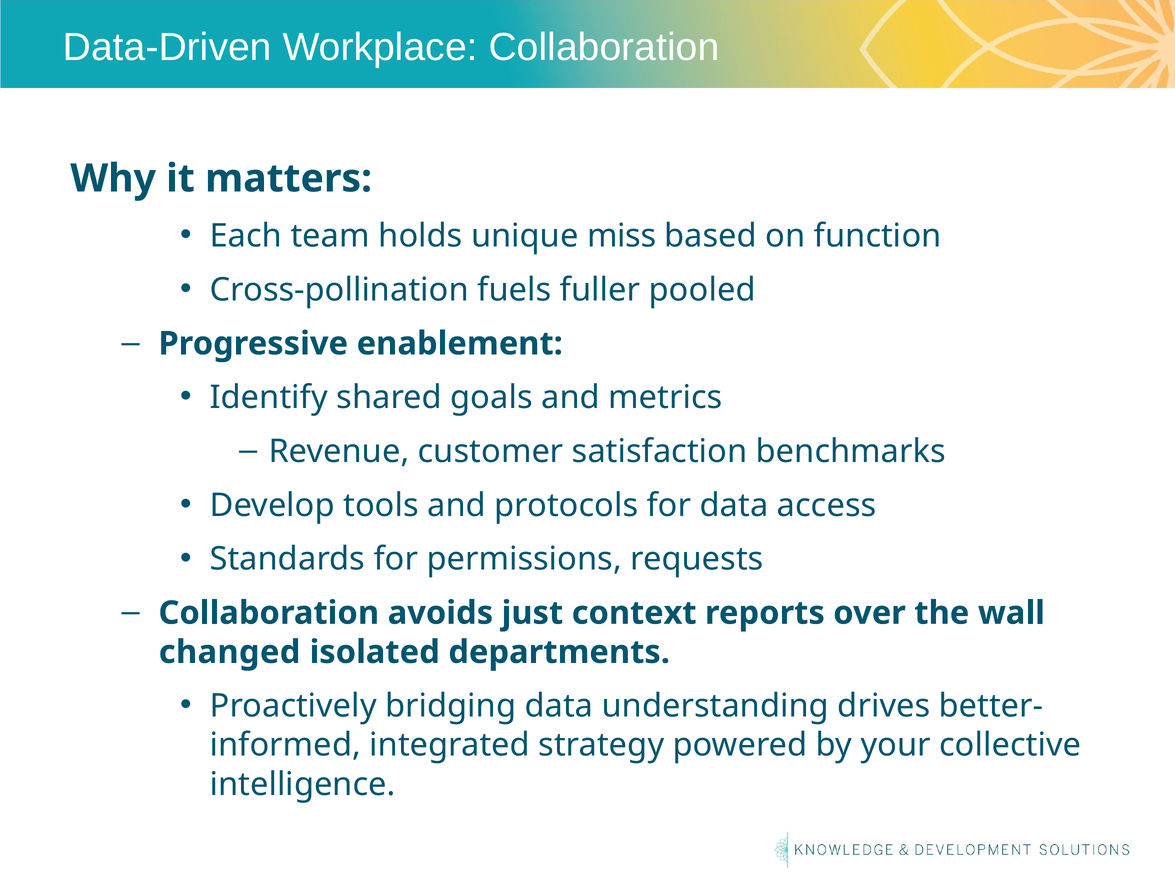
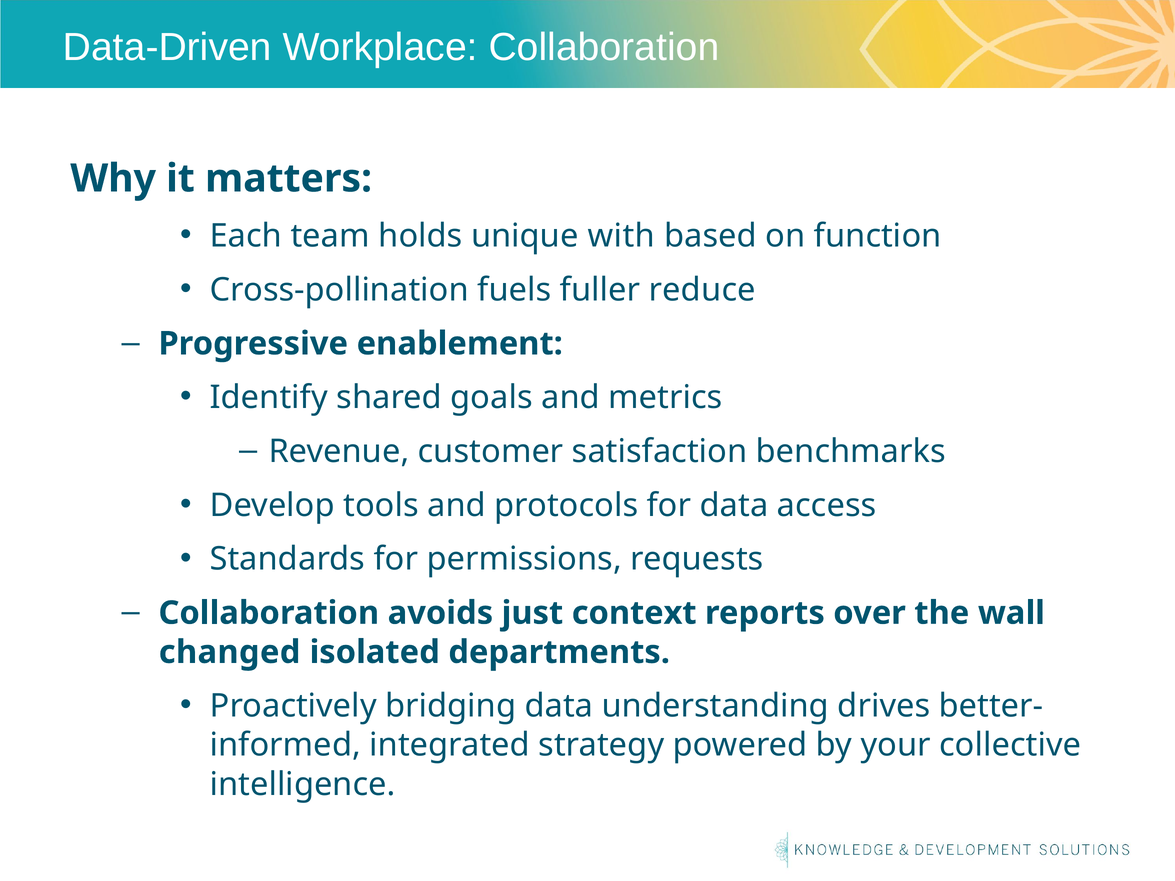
miss: miss -> with (621, 236)
pooled: pooled -> reduce (702, 290)
